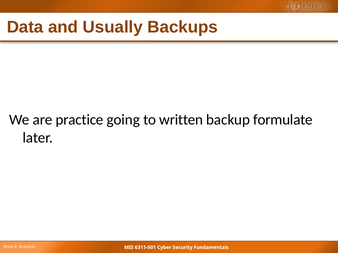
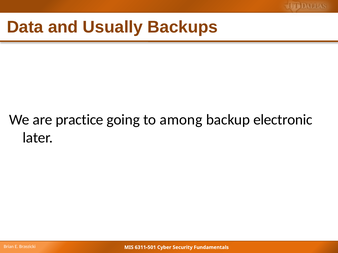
written: written -> among (181, 120)
formulate: formulate -> electronic (283, 120)
